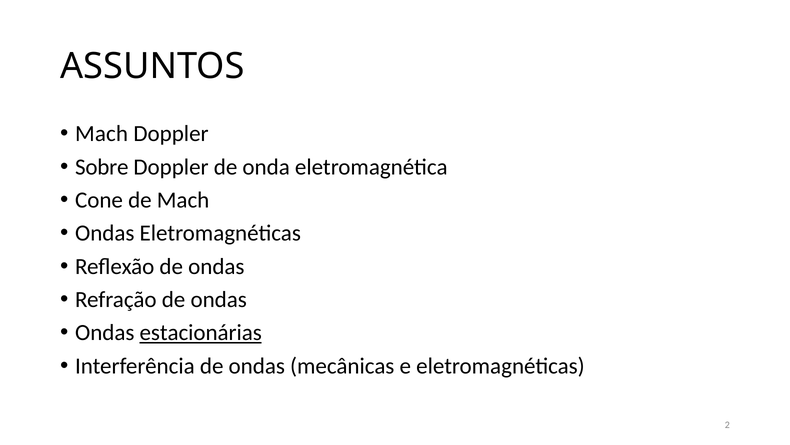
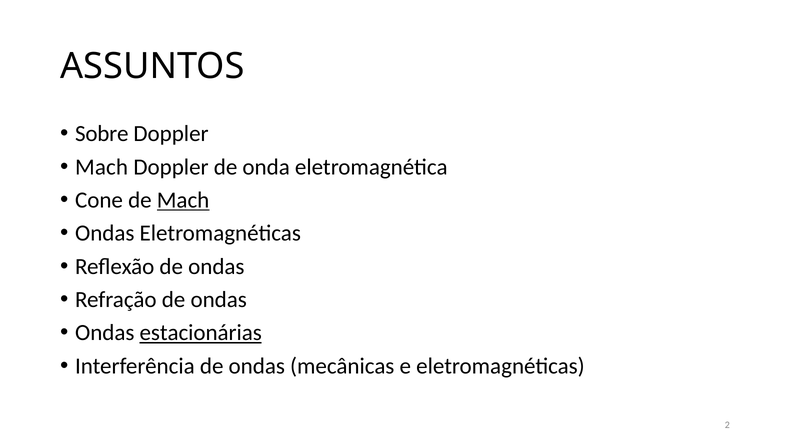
Mach: Mach -> Sobre (102, 134)
Sobre: Sobre -> Mach (102, 167)
Mach underline: none -> present (183, 200)
